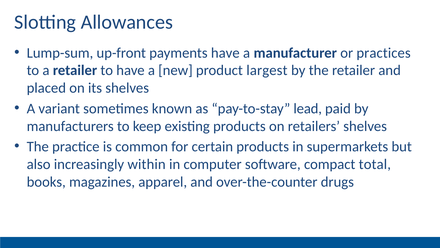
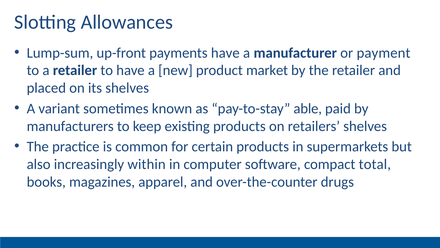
practices: practices -> payment (384, 53)
largest: largest -> market (267, 70)
lead: lead -> able (308, 108)
